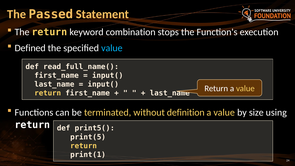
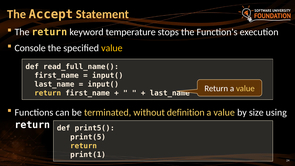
Passed: Passed -> Accept (51, 14)
combination: combination -> temperature (131, 32)
Defined: Defined -> Console (30, 48)
value colour: light blue -> yellow (112, 48)
